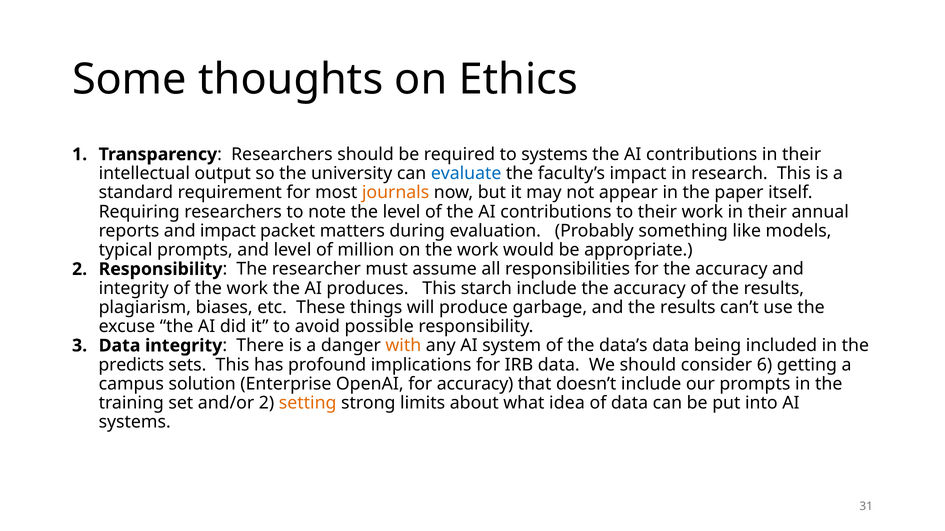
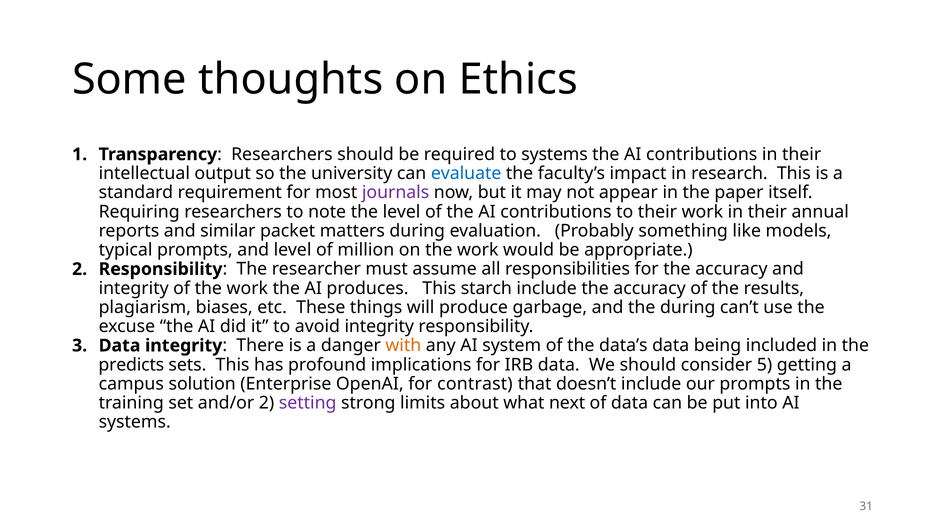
journals colour: orange -> purple (396, 193)
and impact: impact -> similar (228, 231)
and the results: results -> during (688, 308)
avoid possible: possible -> integrity (379, 327)
6: 6 -> 5 (765, 365)
for accuracy: accuracy -> contrast (475, 384)
setting colour: orange -> purple (308, 403)
idea: idea -> next (567, 403)
